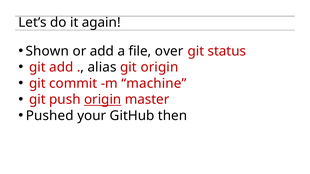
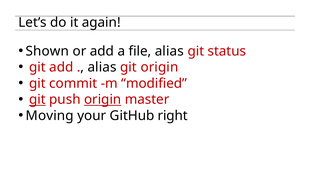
file over: over -> alias (169, 51)
machine: machine -> modified (154, 83)
git underline: none -> present (37, 100)
Pushed: Pushed -> Moving (50, 116)
then: then -> right (173, 116)
